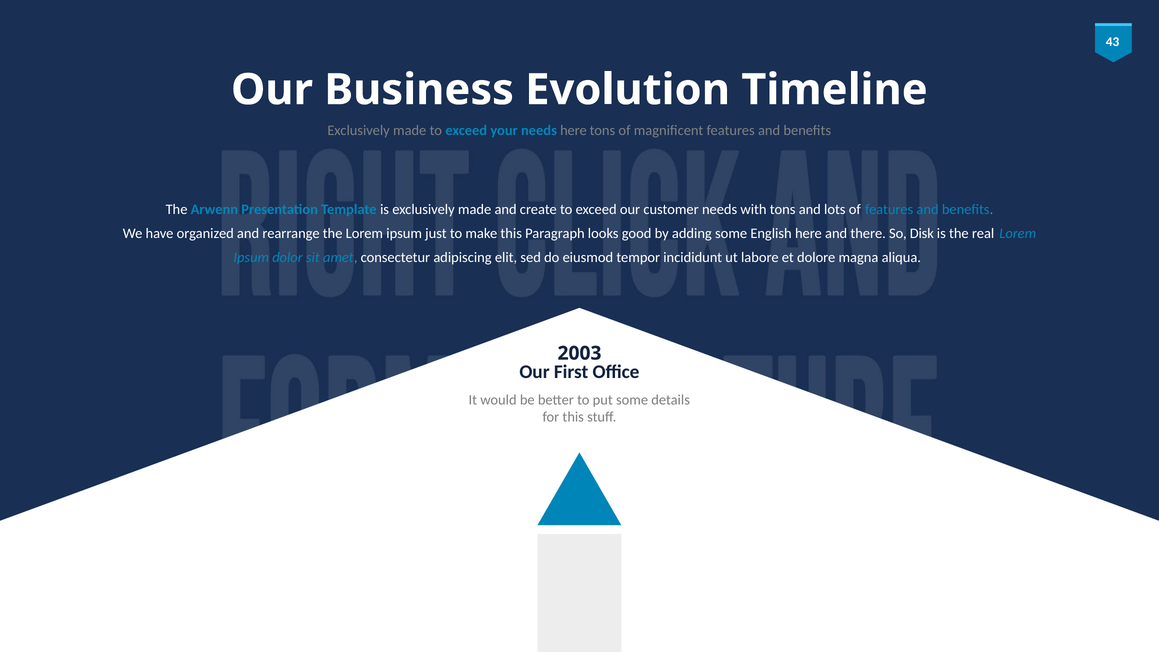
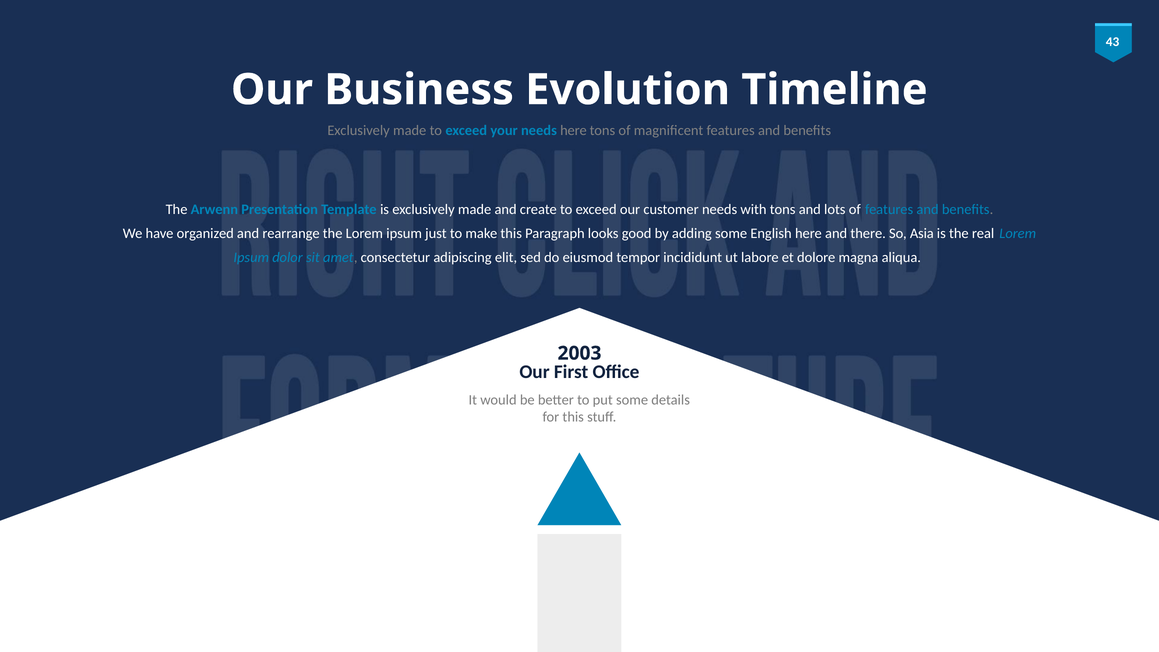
Disk: Disk -> Asia (922, 234)
